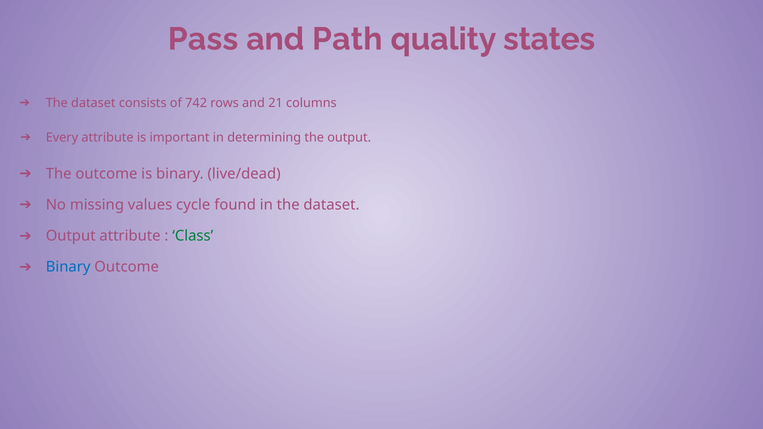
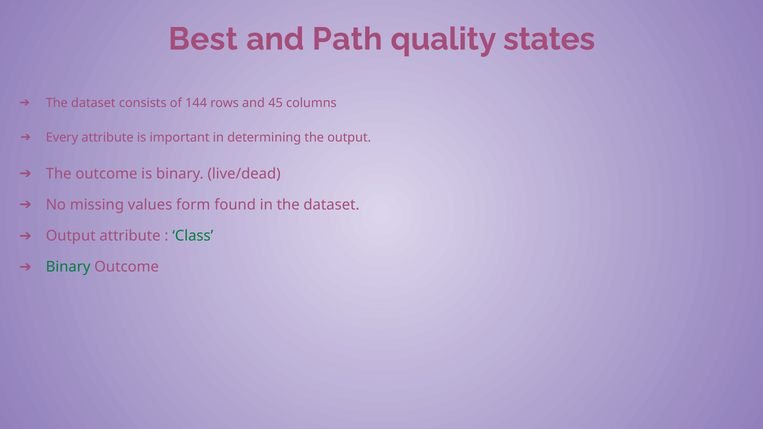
Pass: Pass -> Best (203, 39)
742: 742 -> 144 (196, 103)
21: 21 -> 45 (276, 103)
cycle: cycle -> form (193, 205)
Binary colour: blue -> green (68, 267)
